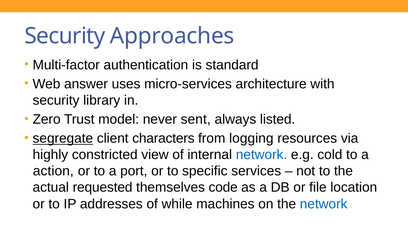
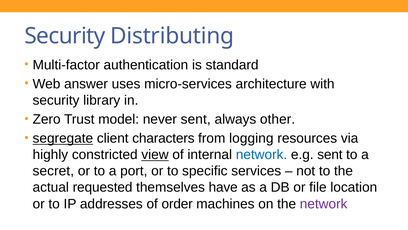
Approaches: Approaches -> Distributing (172, 36)
listed: listed -> other (278, 119)
view underline: none -> present (155, 154)
e.g cold: cold -> sent (330, 154)
action: action -> secret (53, 171)
code: code -> have (223, 187)
while: while -> order (177, 203)
network colour: blue -> purple (324, 203)
